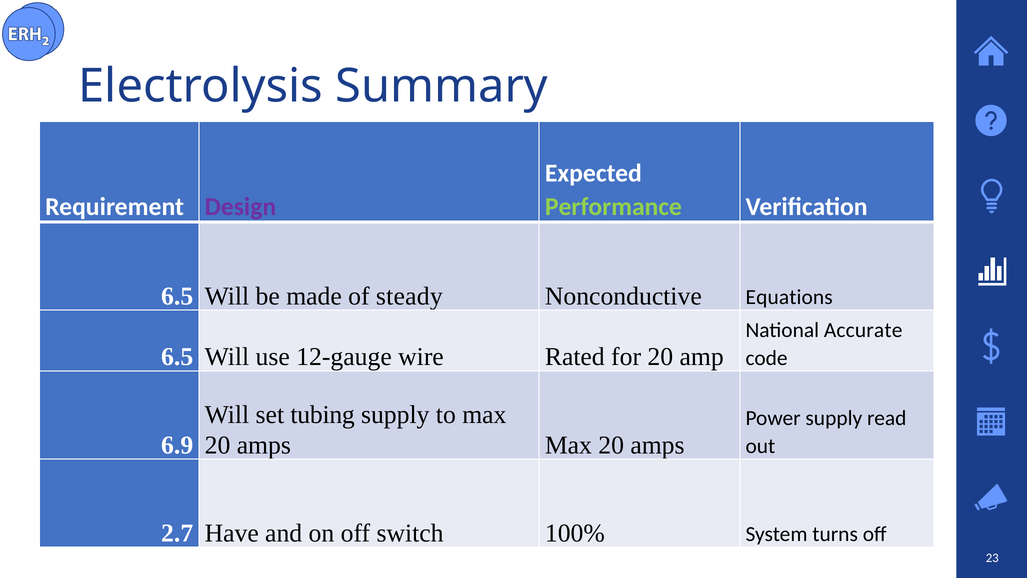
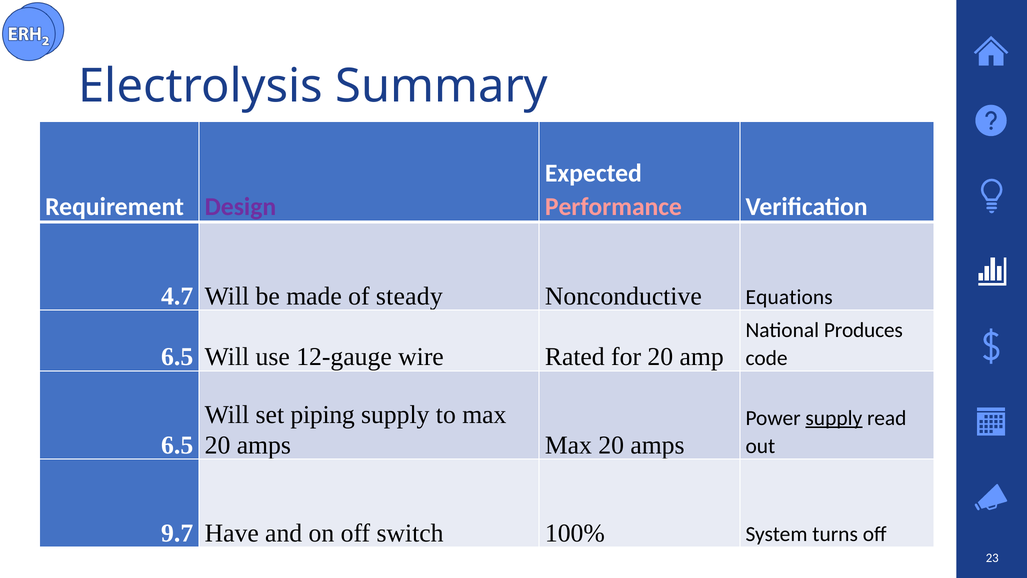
Performance colour: light green -> pink (613, 207)
6.5: 6.5 -> 4.7 (177, 296)
Accurate: Accurate -> Produces (863, 330)
tubing: tubing -> piping (323, 414)
supply underline: none -> present (834, 418)
6.9: 6.9 -> 6.5 (177, 445)
2.7: 2.7 -> 9.7 (177, 533)
